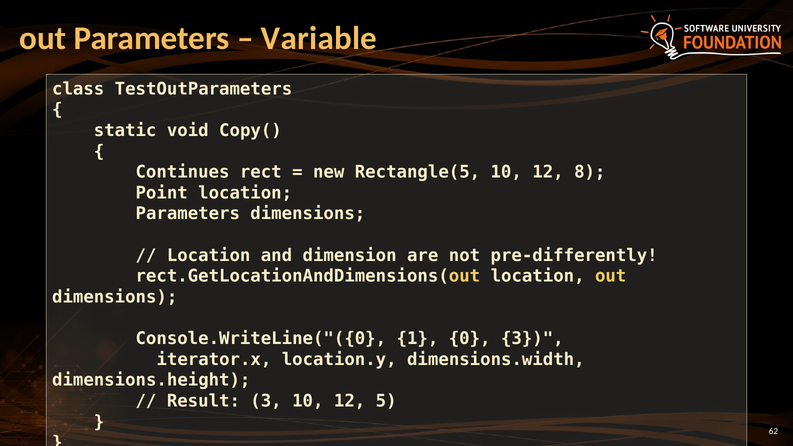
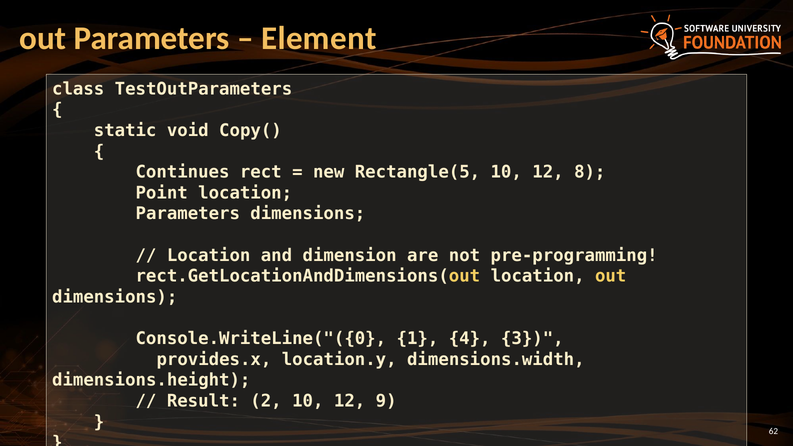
Variable: Variable -> Element (319, 39)
pre-differently: pre-differently -> pre-programming (574, 255)
0: 0 -> 4 (470, 339)
iterator.x: iterator.x -> provides.x (214, 360)
Result 3: 3 -> 2 (266, 401)
5: 5 -> 9 (386, 401)
